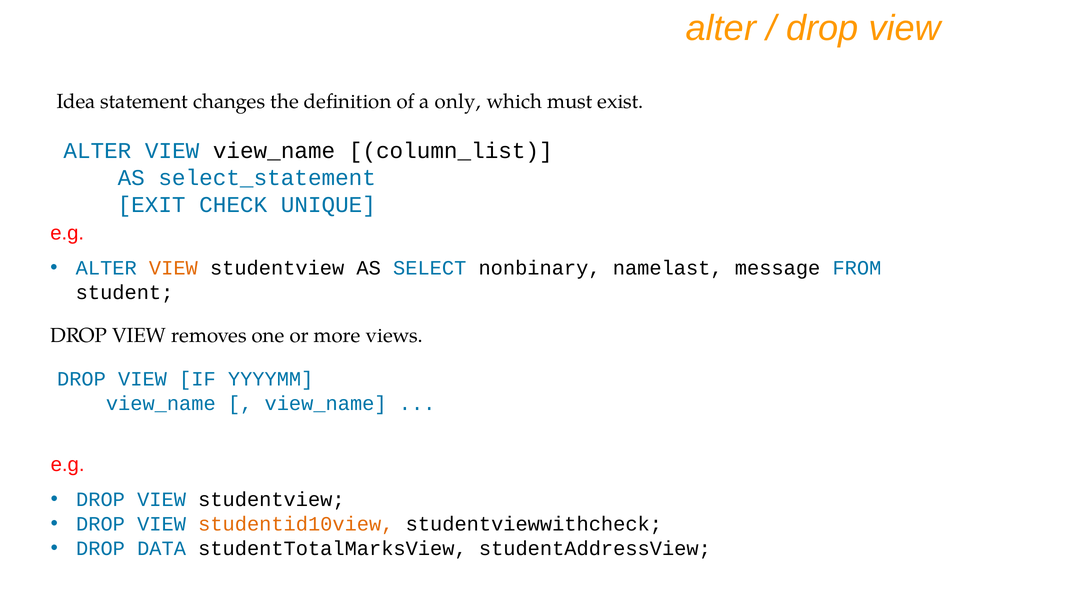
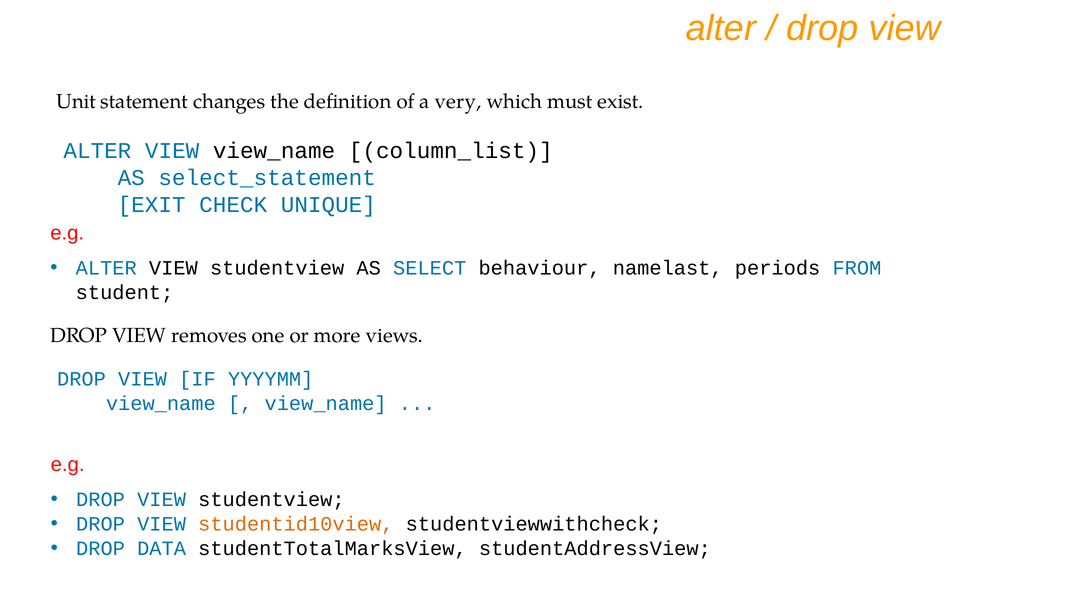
Idea: Idea -> Unit (76, 102)
only: only -> very (458, 102)
VIEW colour: orange -> black (173, 268)
nonbinary: nonbinary -> behaviour (540, 268)
message: message -> periods (778, 268)
